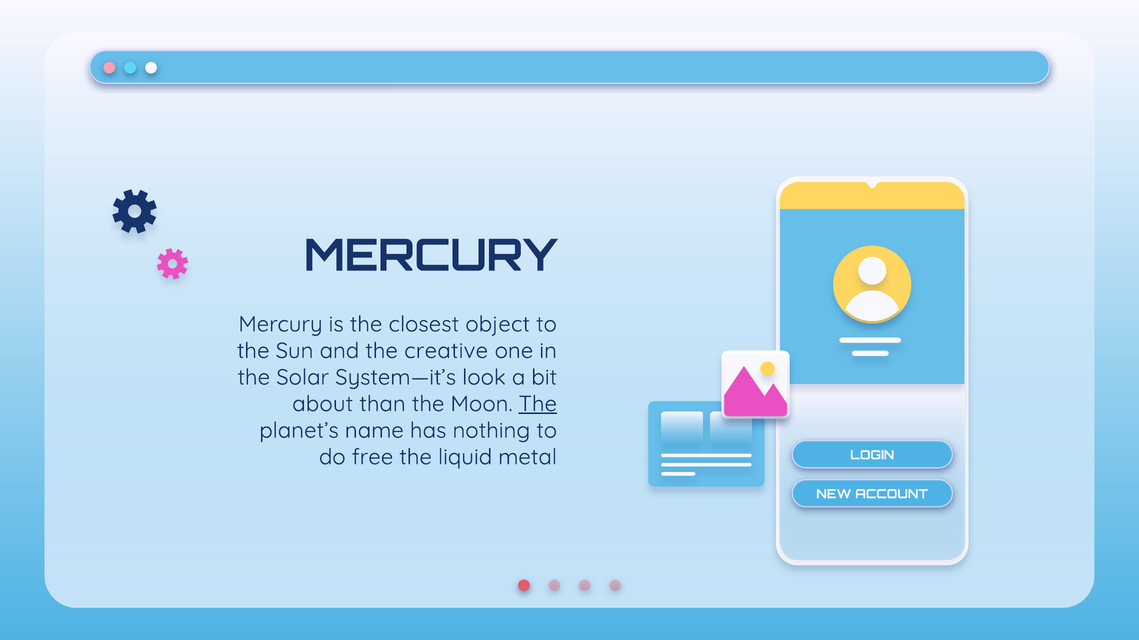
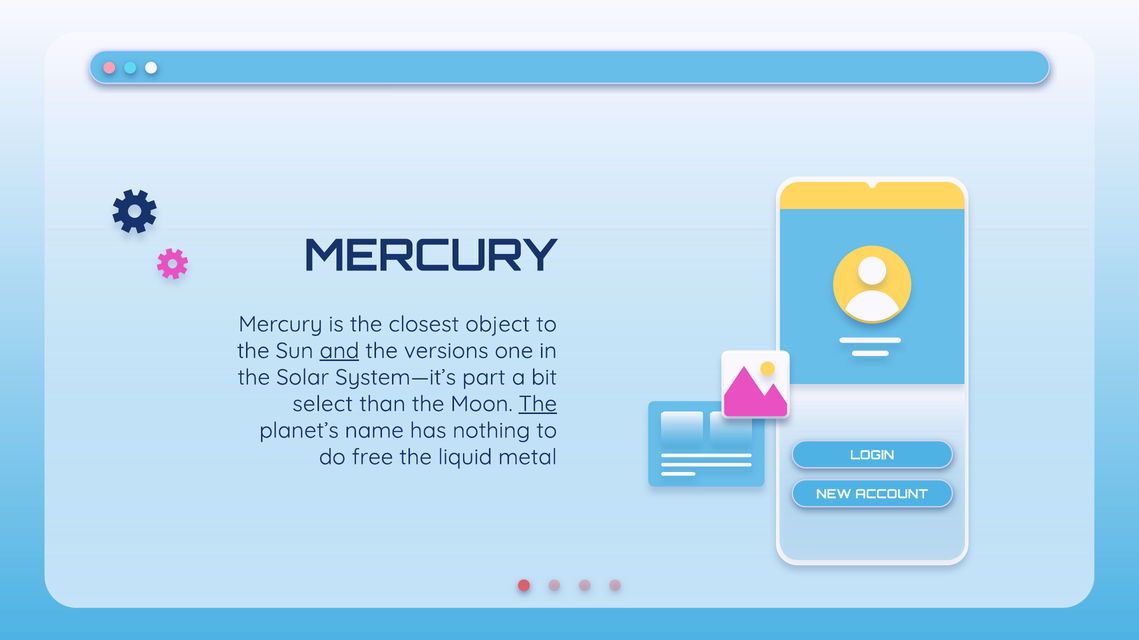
and underline: none -> present (339, 351)
creative: creative -> versions (446, 351)
look: look -> part (484, 378)
about: about -> select (323, 404)
